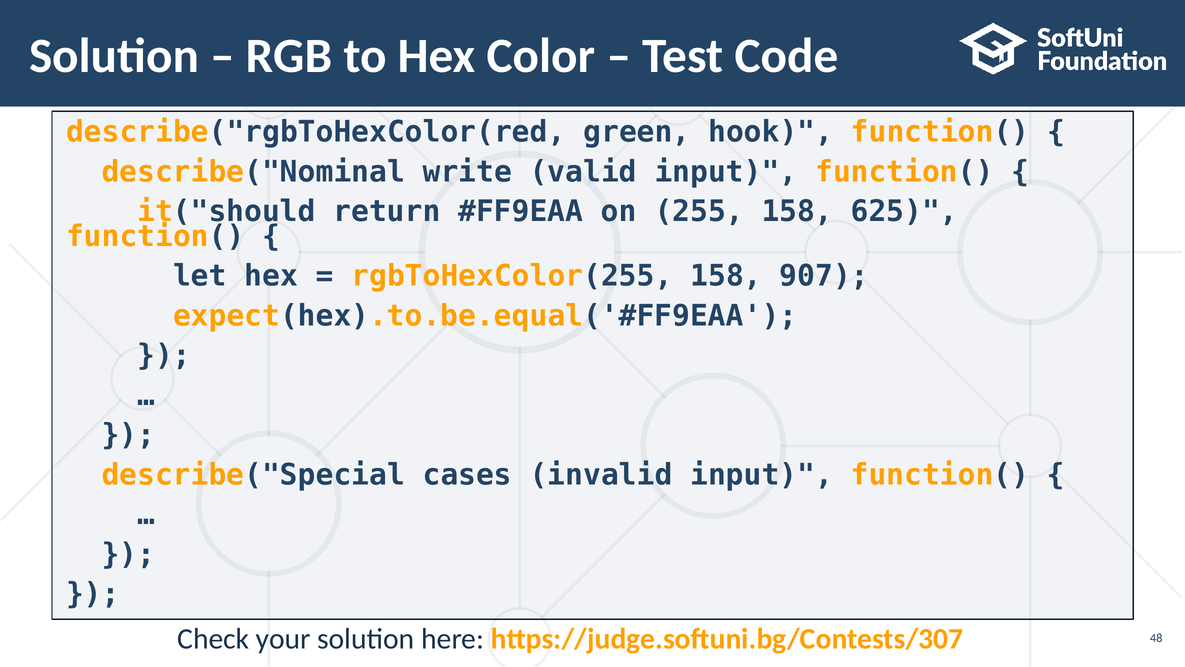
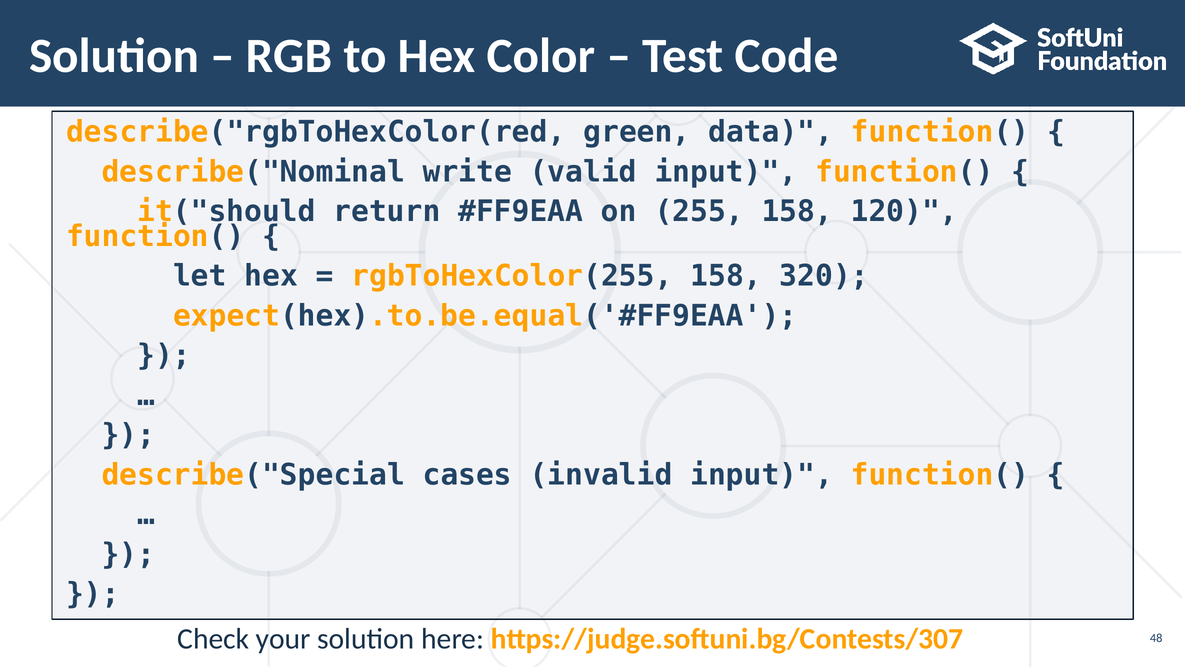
hook: hook -> data (771, 132)
625: 625 -> 120 (904, 211)
907: 907 -> 320 (824, 276)
